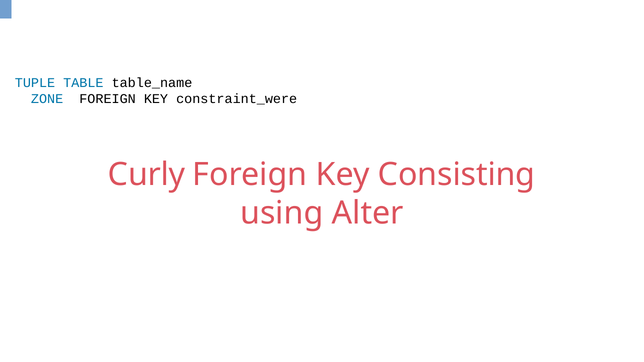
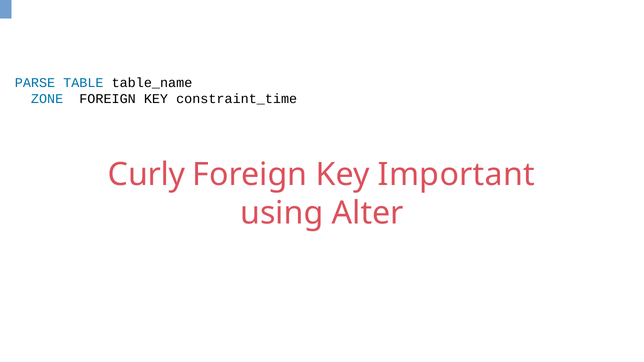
TUPLE: TUPLE -> PARSE (35, 83)
constraint_were: constraint_were -> constraint_time (237, 99)
Consisting: Consisting -> Important (456, 175)
